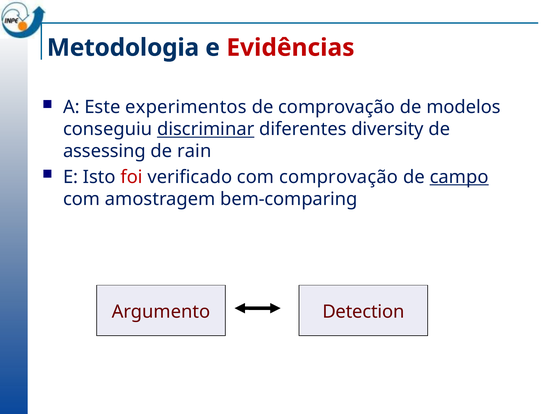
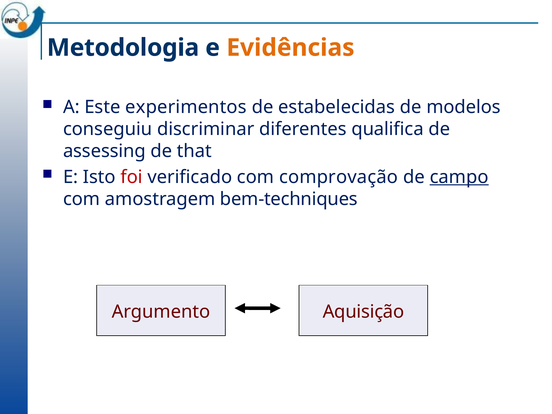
Evidências colour: red -> orange (290, 48)
de comprovação: comprovação -> estabelecidas (337, 107)
discriminar underline: present -> none (206, 129)
diversity: diversity -> qualifica (388, 129)
rain: rain -> that (194, 151)
bem-comparing: bem-comparing -> bem-techniques (289, 199)
Detection: Detection -> Aquisição (363, 312)
